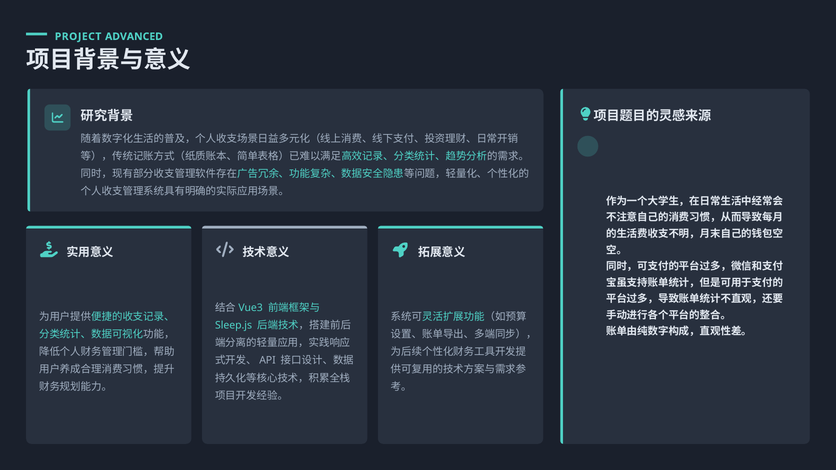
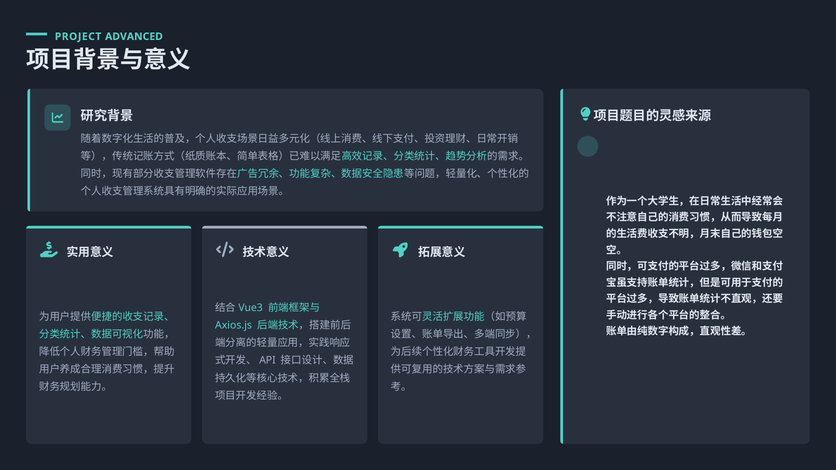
Sleep.js: Sleep.js -> Axios.js (234, 326)
